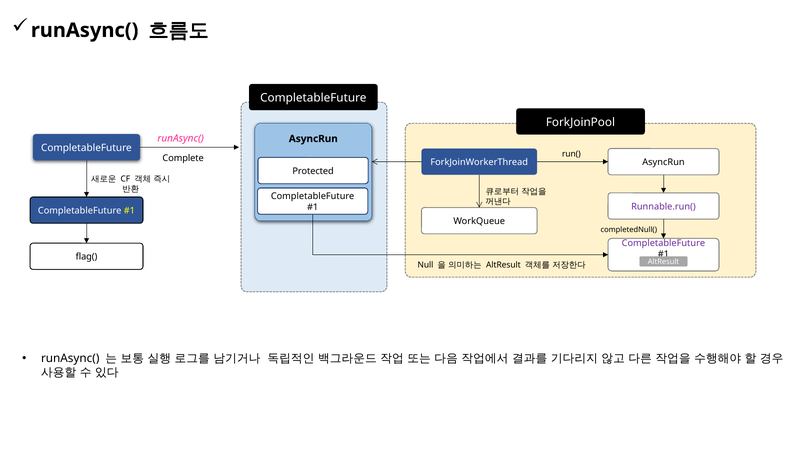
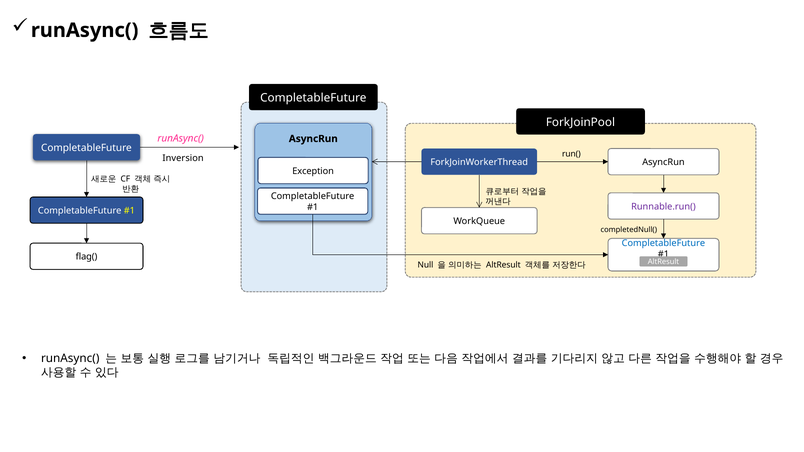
Complete: Complete -> Inversion (183, 158)
Protected: Protected -> Exception (313, 171)
CompletableFuture colour: purple -> blue (663, 243)
